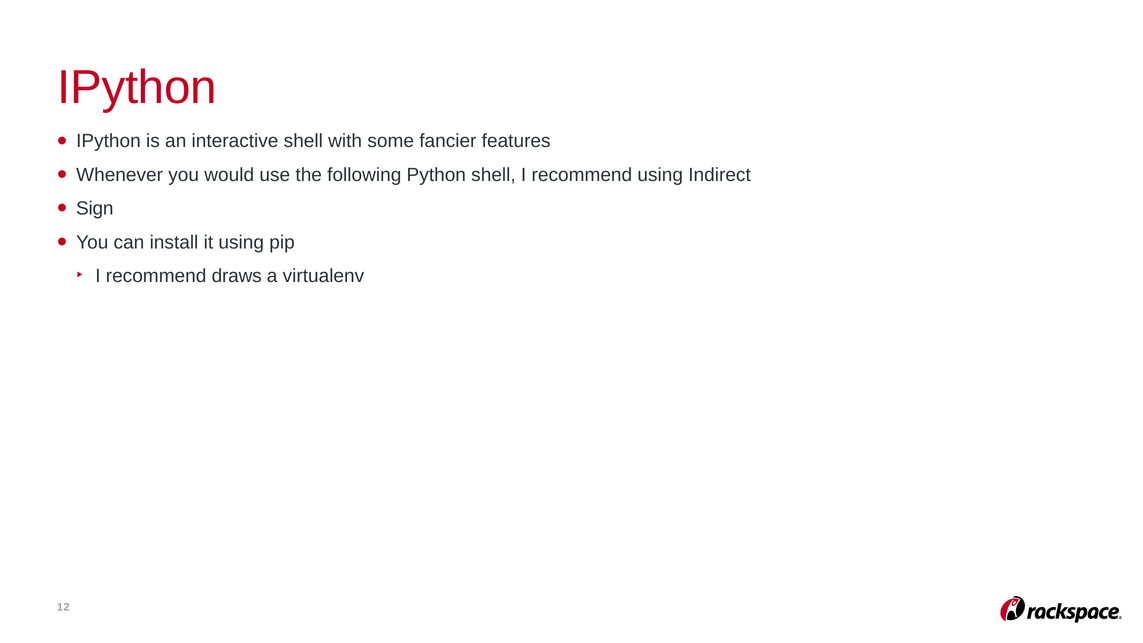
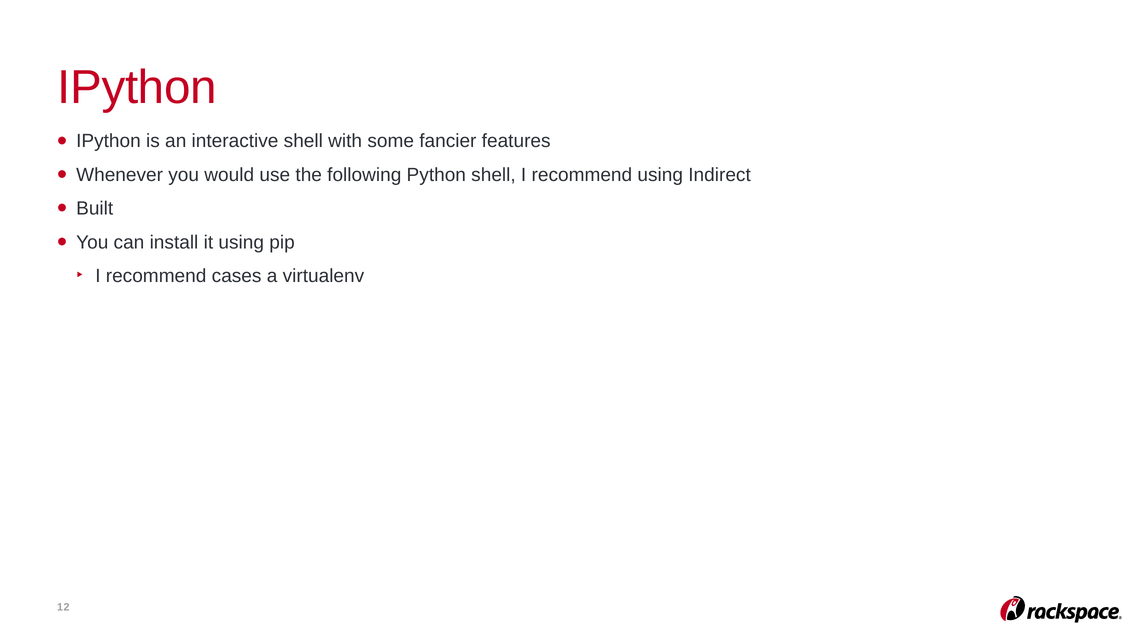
Sign: Sign -> Built (95, 209)
draws: draws -> cases (237, 276)
